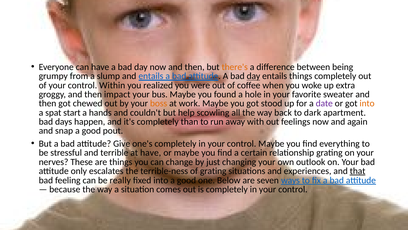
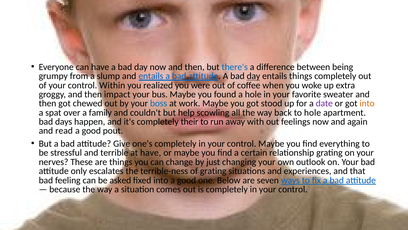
there's colour: orange -> blue (235, 67)
boss colour: orange -> blue (159, 103)
start: start -> over (72, 112)
hands: hands -> family (100, 112)
to dark: dark -> hole (313, 112)
than: than -> their (190, 121)
snap: snap -> read (64, 131)
that underline: present -> none (358, 171)
really: really -> asked (120, 180)
